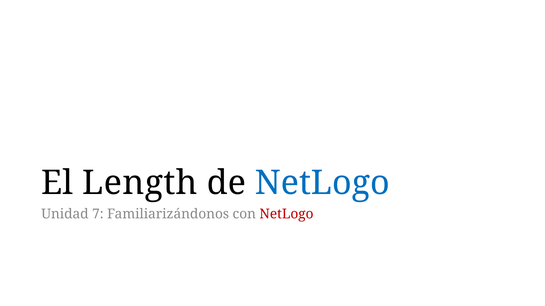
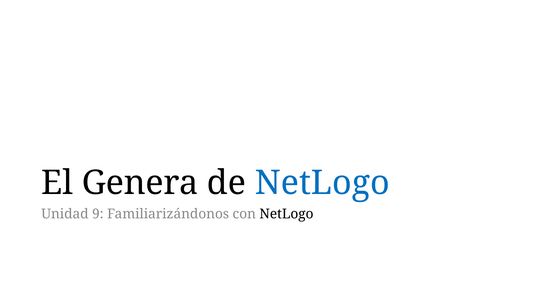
Length: Length -> Genera (140, 183)
7: 7 -> 9 (98, 214)
NetLogo colour: red -> black (286, 214)
